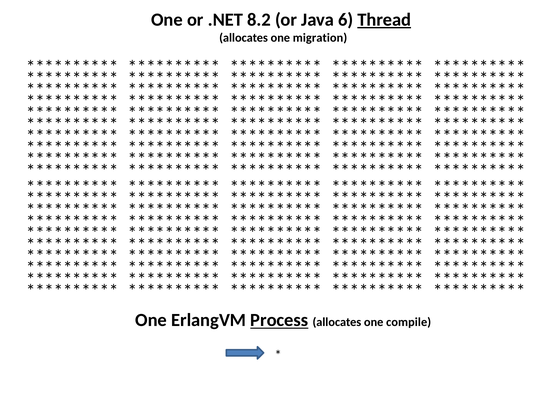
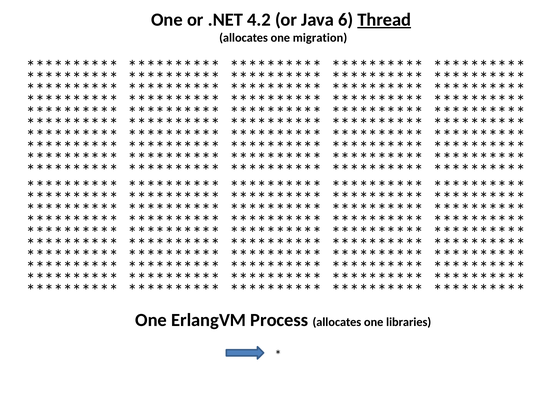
8.2: 8.2 -> 4.2 (259, 20)
Process underline: present -> none (279, 320)
compile: compile -> libraries (409, 322)
